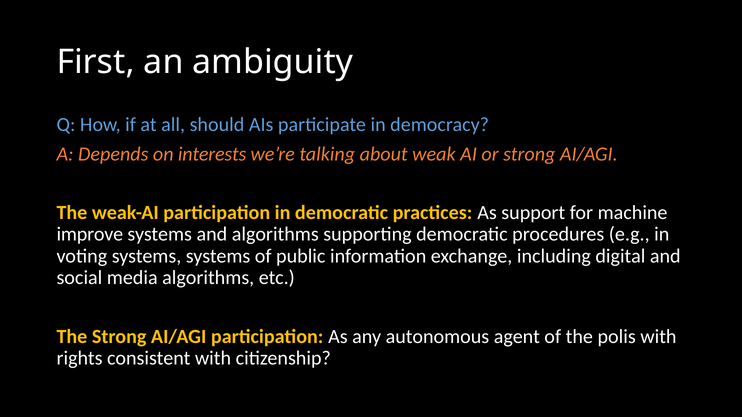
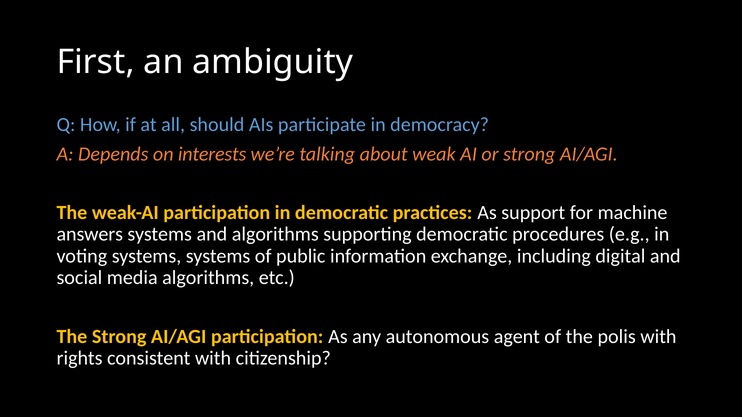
improve: improve -> answers (90, 235)
